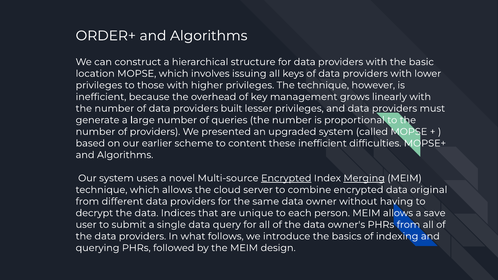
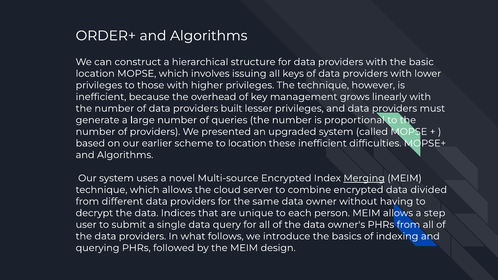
to content: content -> location (247, 143)
Encrypted underline: present -> none (286, 178)
original: original -> divided (429, 190)
save: save -> step (435, 213)
